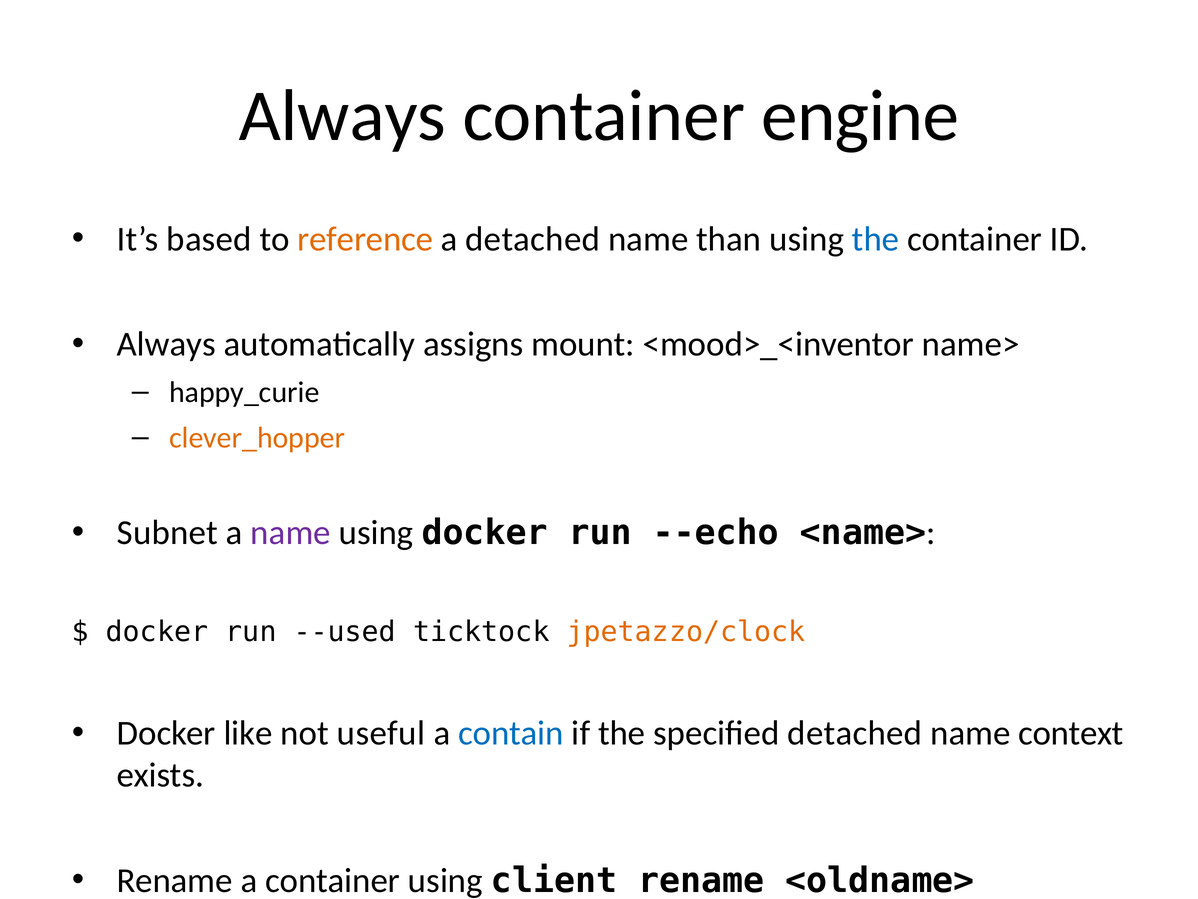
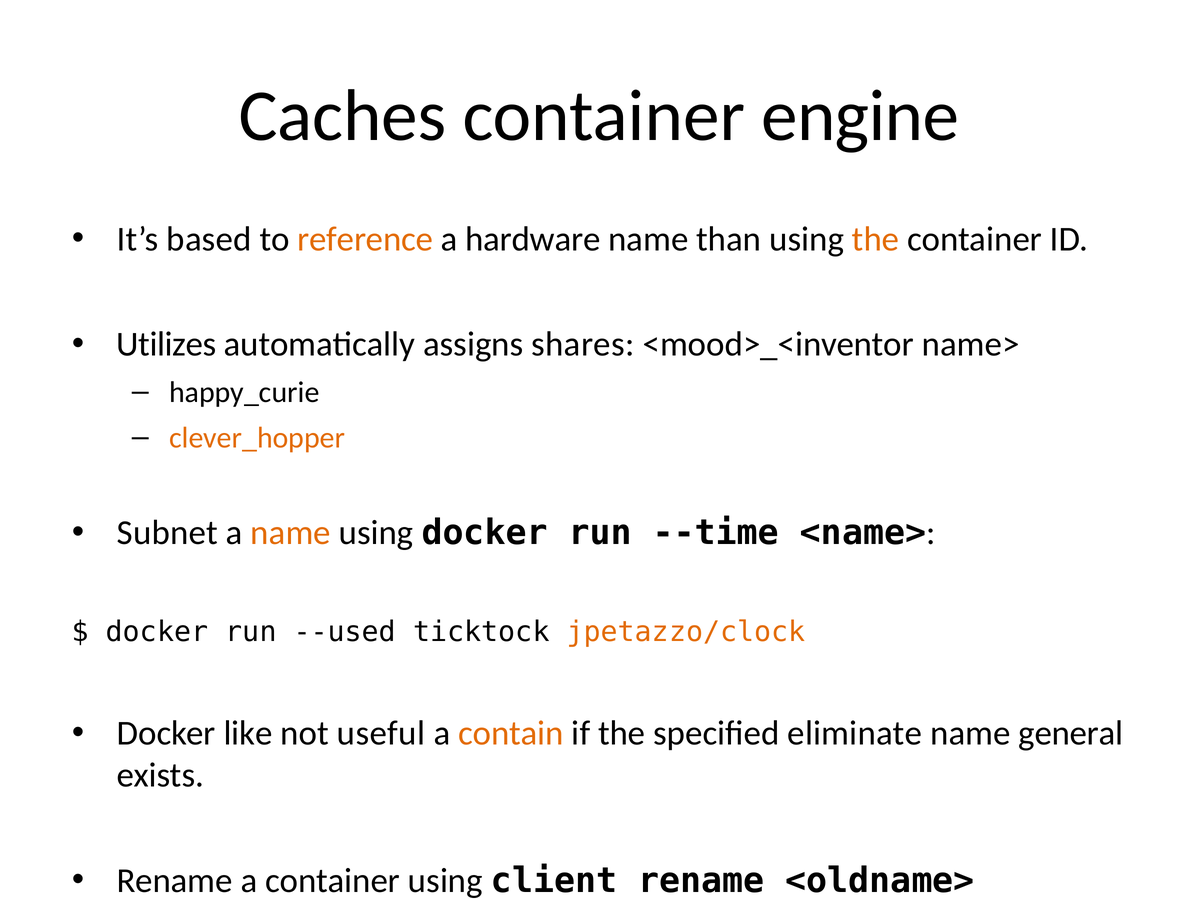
Always: Always -> Caches (342, 116)
a detached: detached -> hardware (533, 239)
the colour: blue -> orange (876, 239)
Always: Always -> Utilizes (166, 344)
mount: mount -> shares (583, 344)
name colour: purple -> orange (291, 533)
--echo: --echo -> --time (716, 533)
contain colour: blue -> orange (511, 733)
specified detached: detached -> eliminate (855, 733)
context: context -> general (1071, 733)
